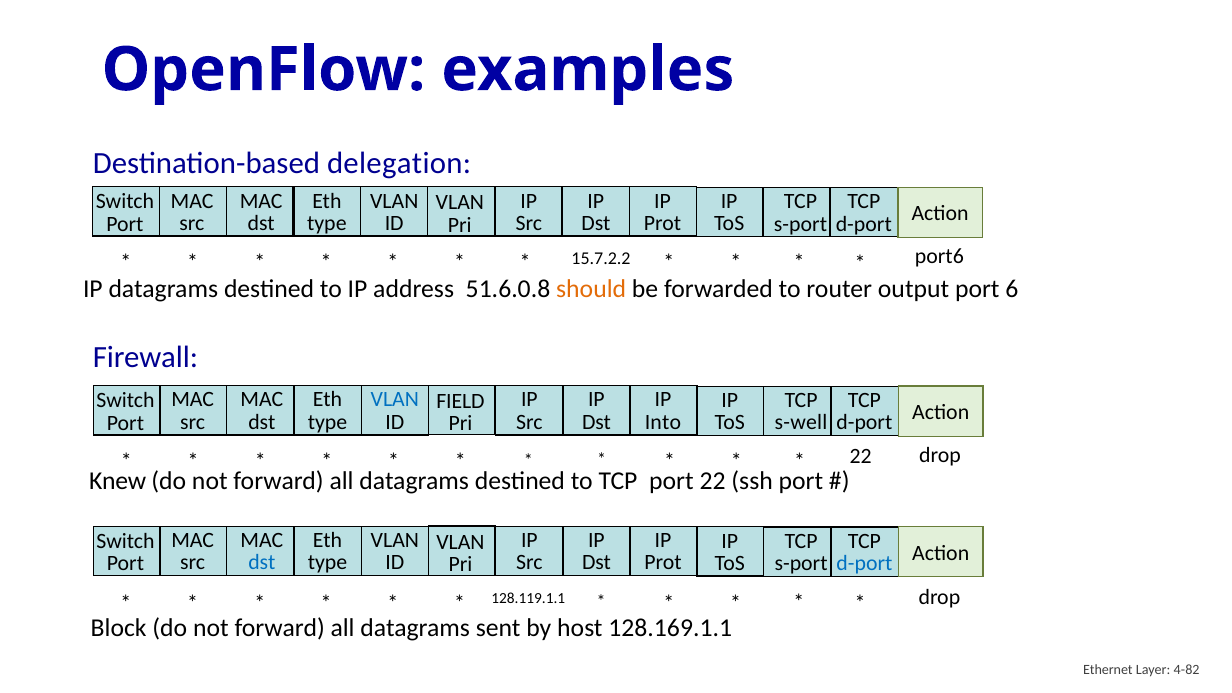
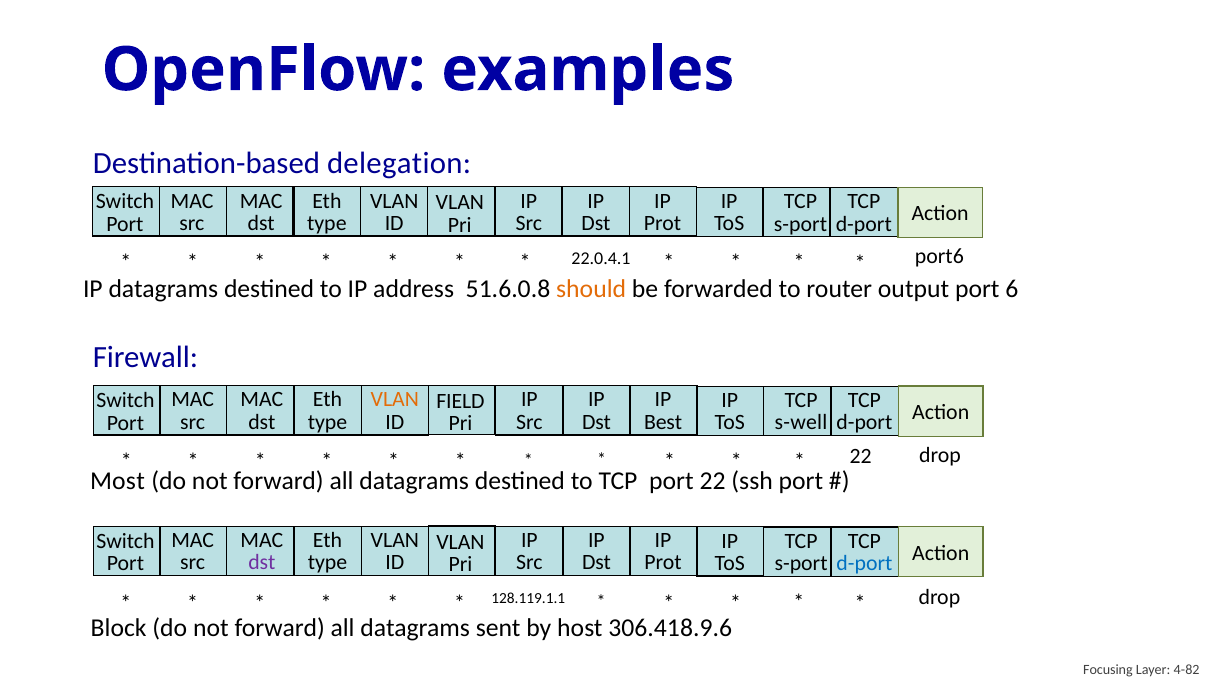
15.7.2.2: 15.7.2.2 -> 22.0.4.1 (601, 258)
VLAN colour: blue -> orange (395, 400)
Into: Into -> Best (663, 422)
Knew: Knew -> Most (117, 481)
dst colour: blue -> purple (262, 563)
128.169.1.1: 128.169.1.1 -> 306.418.9.6 (670, 628)
Ethernet: Ethernet -> Focusing (1108, 670)
